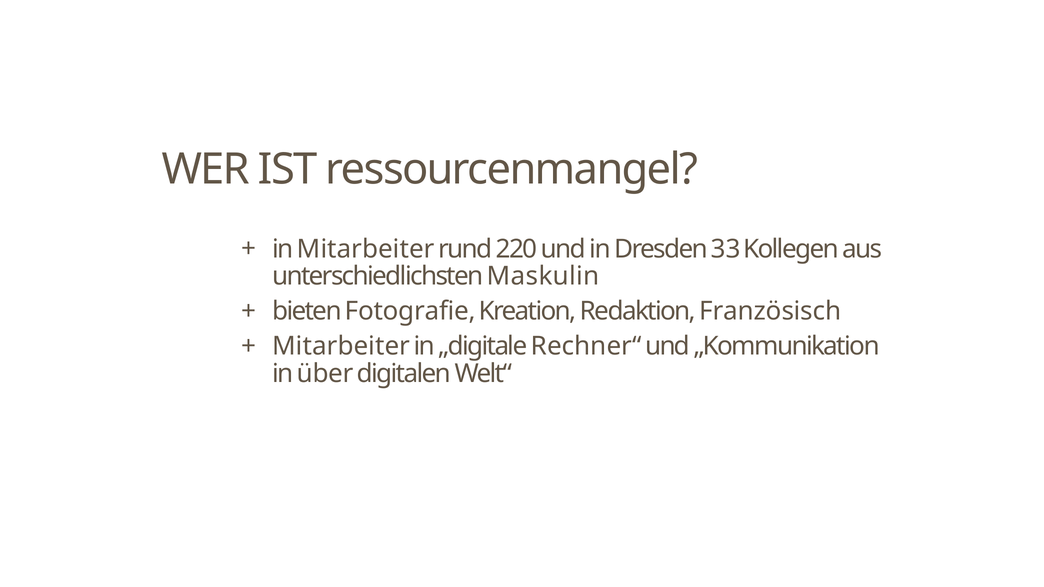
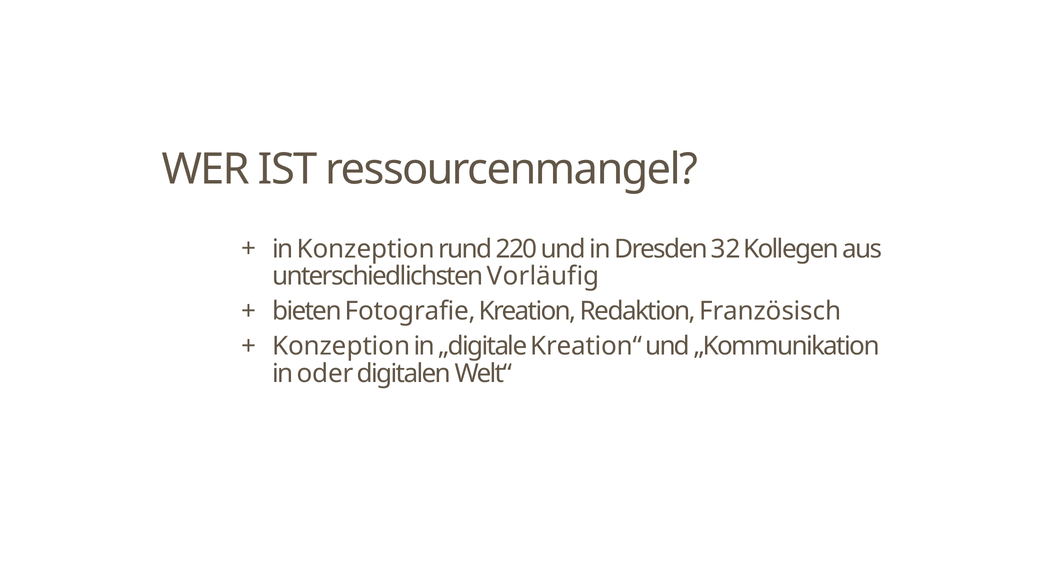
in Mitarbeiter: Mitarbeiter -> Konzeption (366, 249)
33: 33 -> 32 (726, 249)
Maskulin: Maskulin -> Vorläufig (543, 276)
Mitarbeiter: Mitarbeiter -> Konzeption (341, 346)
Rechner“: Rechner“ -> Kreation“ (586, 346)
über: über -> oder (325, 374)
